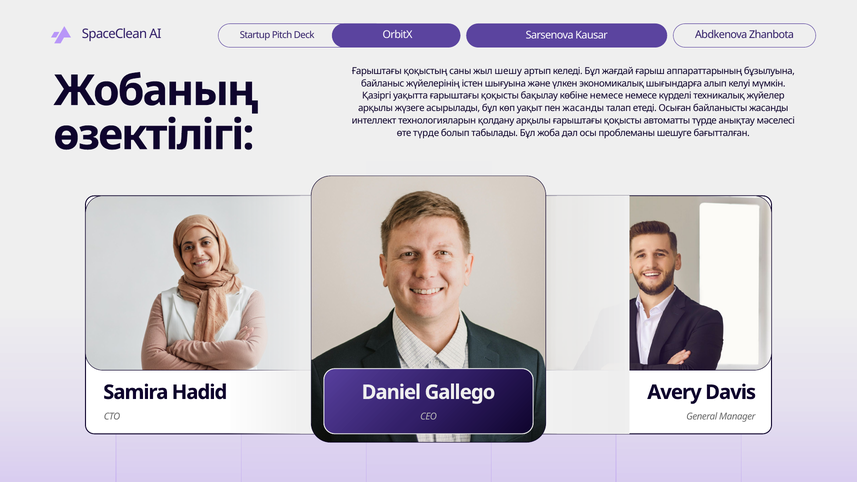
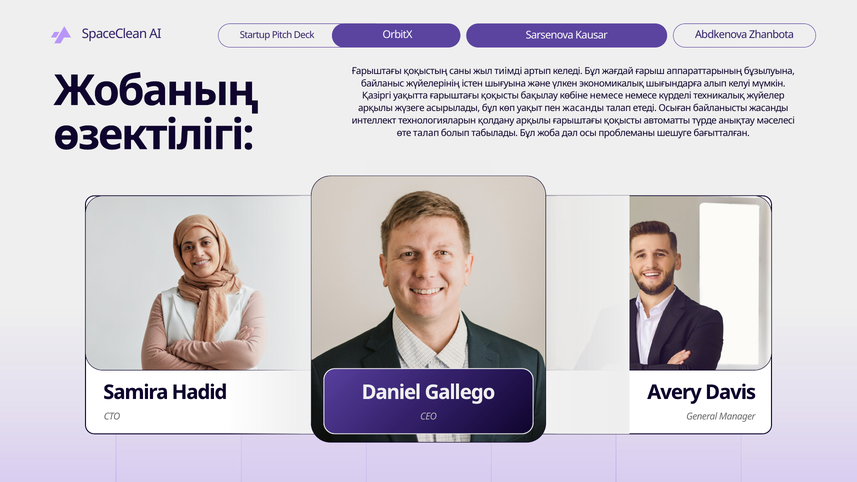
шешу: шешу -> тиімді (508, 71)
өте түрде: түрде -> талап (426, 133)
